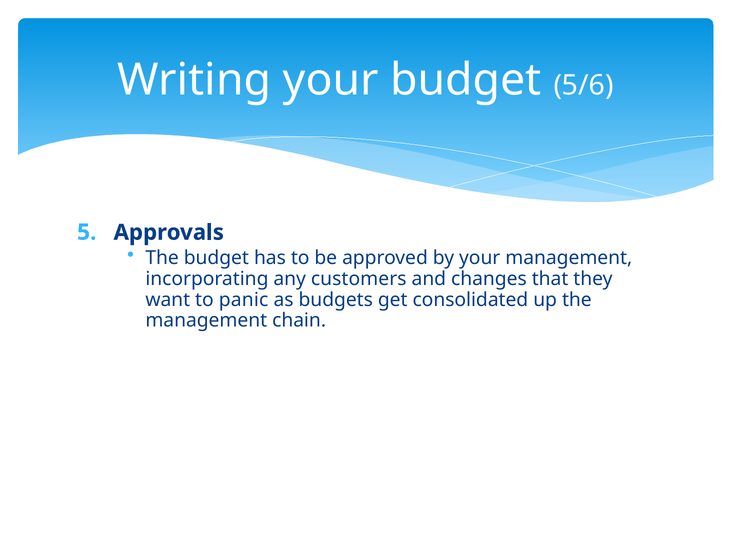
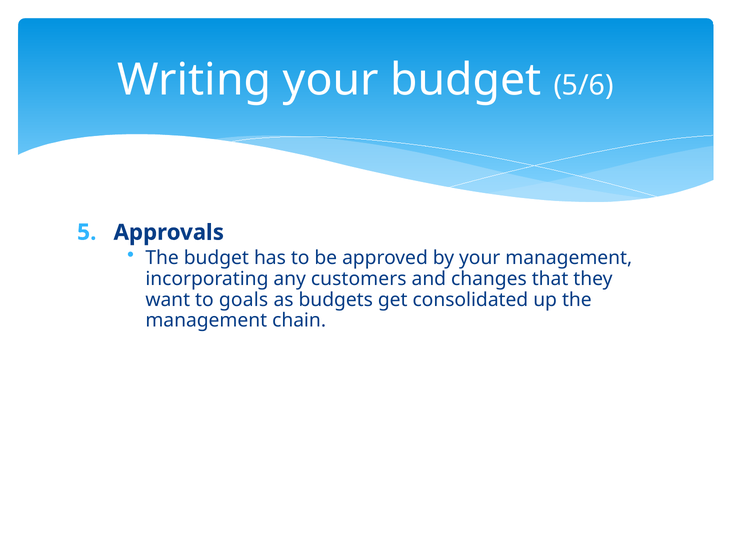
panic: panic -> goals (244, 300)
